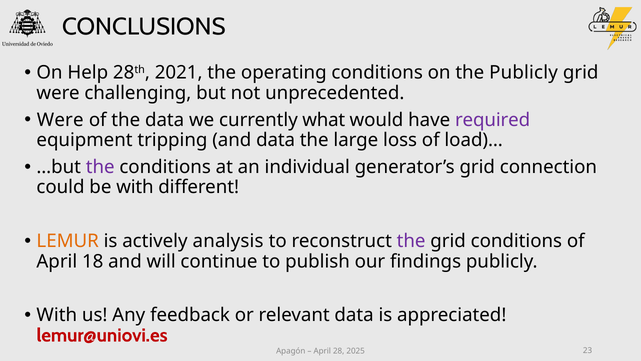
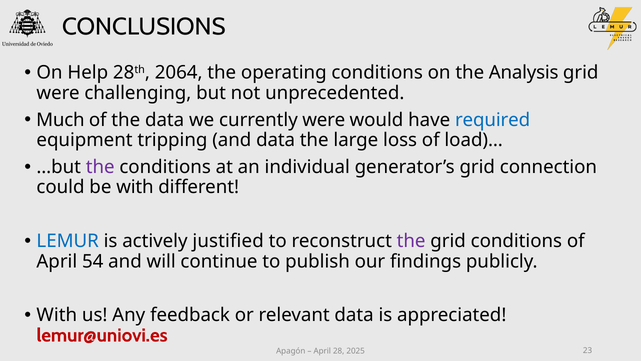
2021: 2021 -> 2064 (179, 73)
the Publicly: Publicly -> Analysis (524, 73)
Were: Were -> Much (60, 120)
currently what: what -> were (324, 120)
required colour: purple -> blue (493, 120)
LEMUR colour: orange -> blue (68, 241)
analysis: analysis -> justified (228, 241)
18: 18 -> 54 (93, 261)
